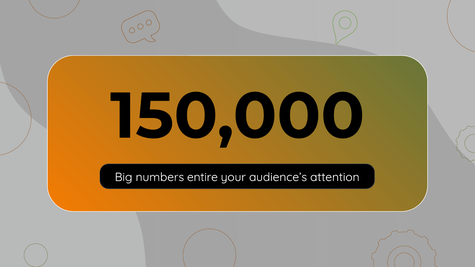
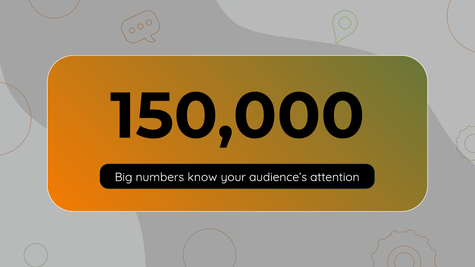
entire: entire -> know (202, 177)
